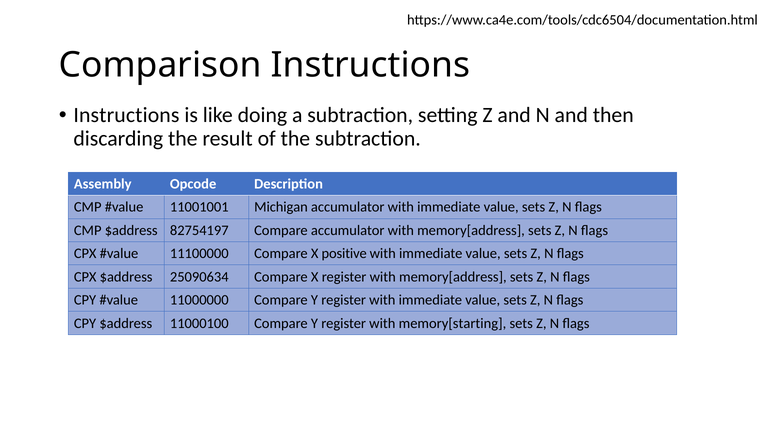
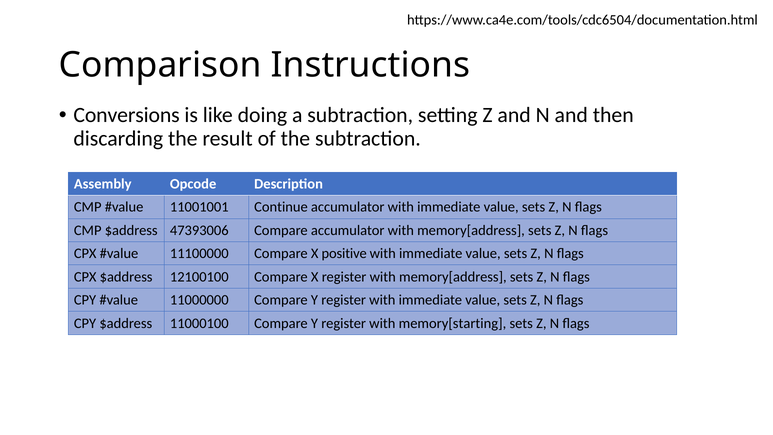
Instructions: Instructions -> Conversions (127, 115)
Michigan: Michigan -> Continue (281, 207)
82754197: 82754197 -> 47393006 (199, 230)
25090634: 25090634 -> 12100100 (199, 277)
